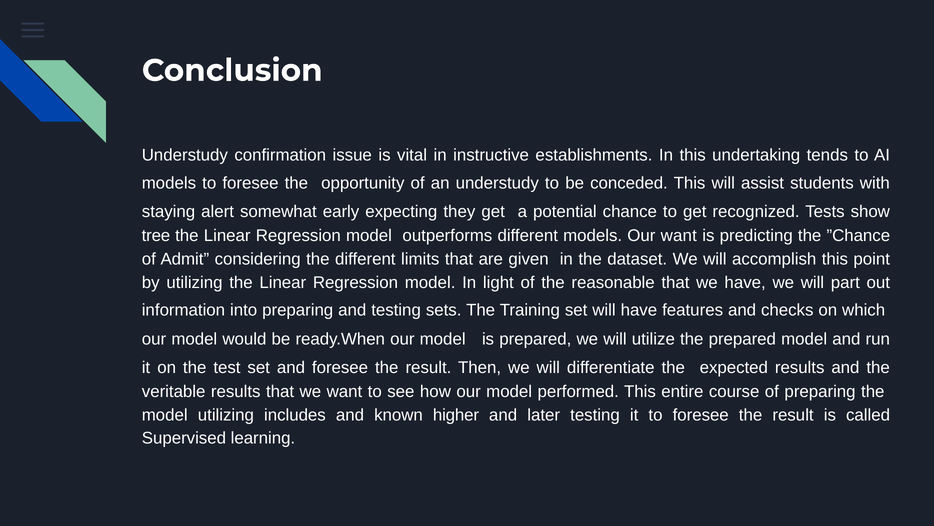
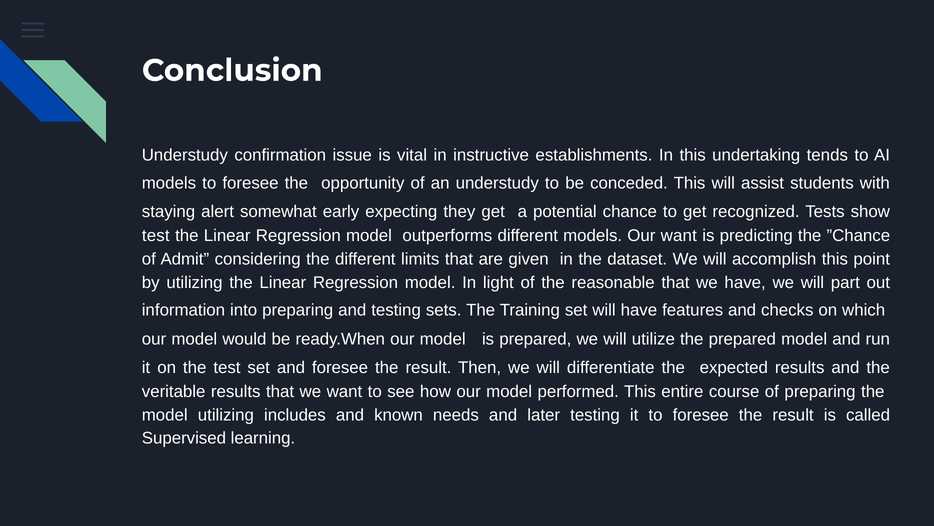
tree: tree -> test (156, 236)
higher: higher -> needs (456, 415)
